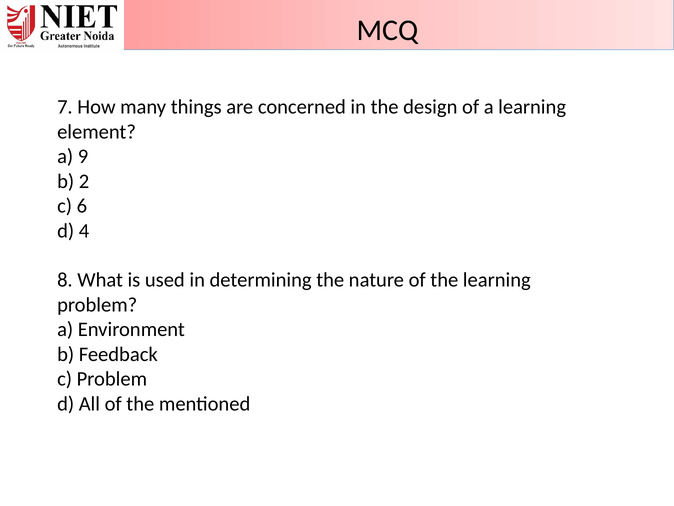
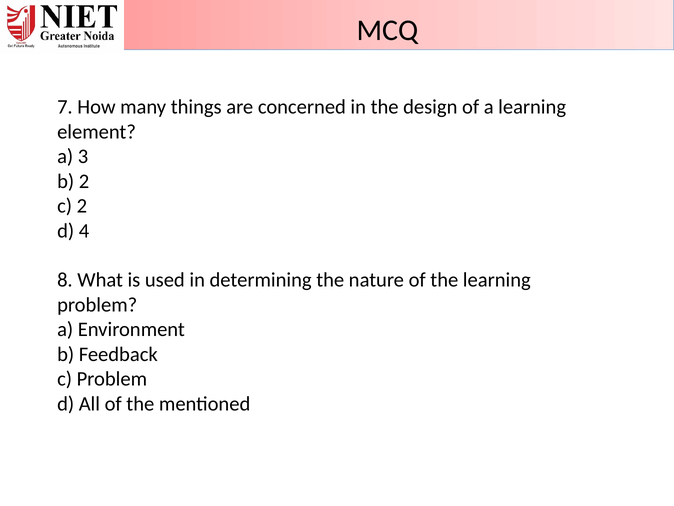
9: 9 -> 3 (83, 156)
c 6: 6 -> 2 (82, 206)
